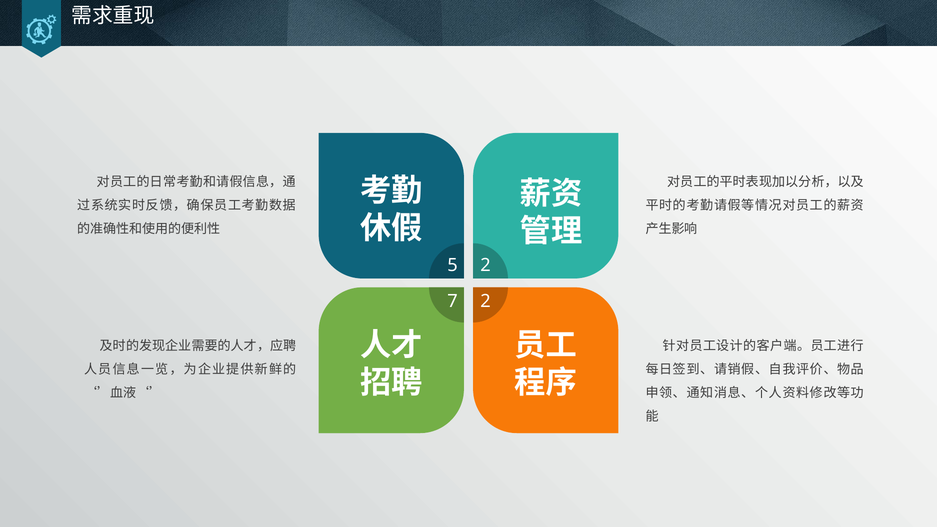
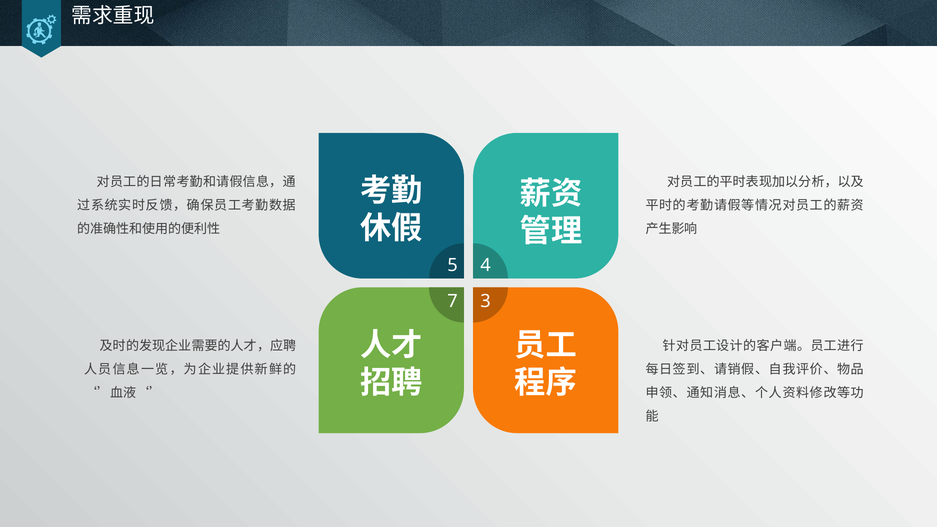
5 2: 2 -> 4 (486, 265)
7 2: 2 -> 3 (486, 301)
